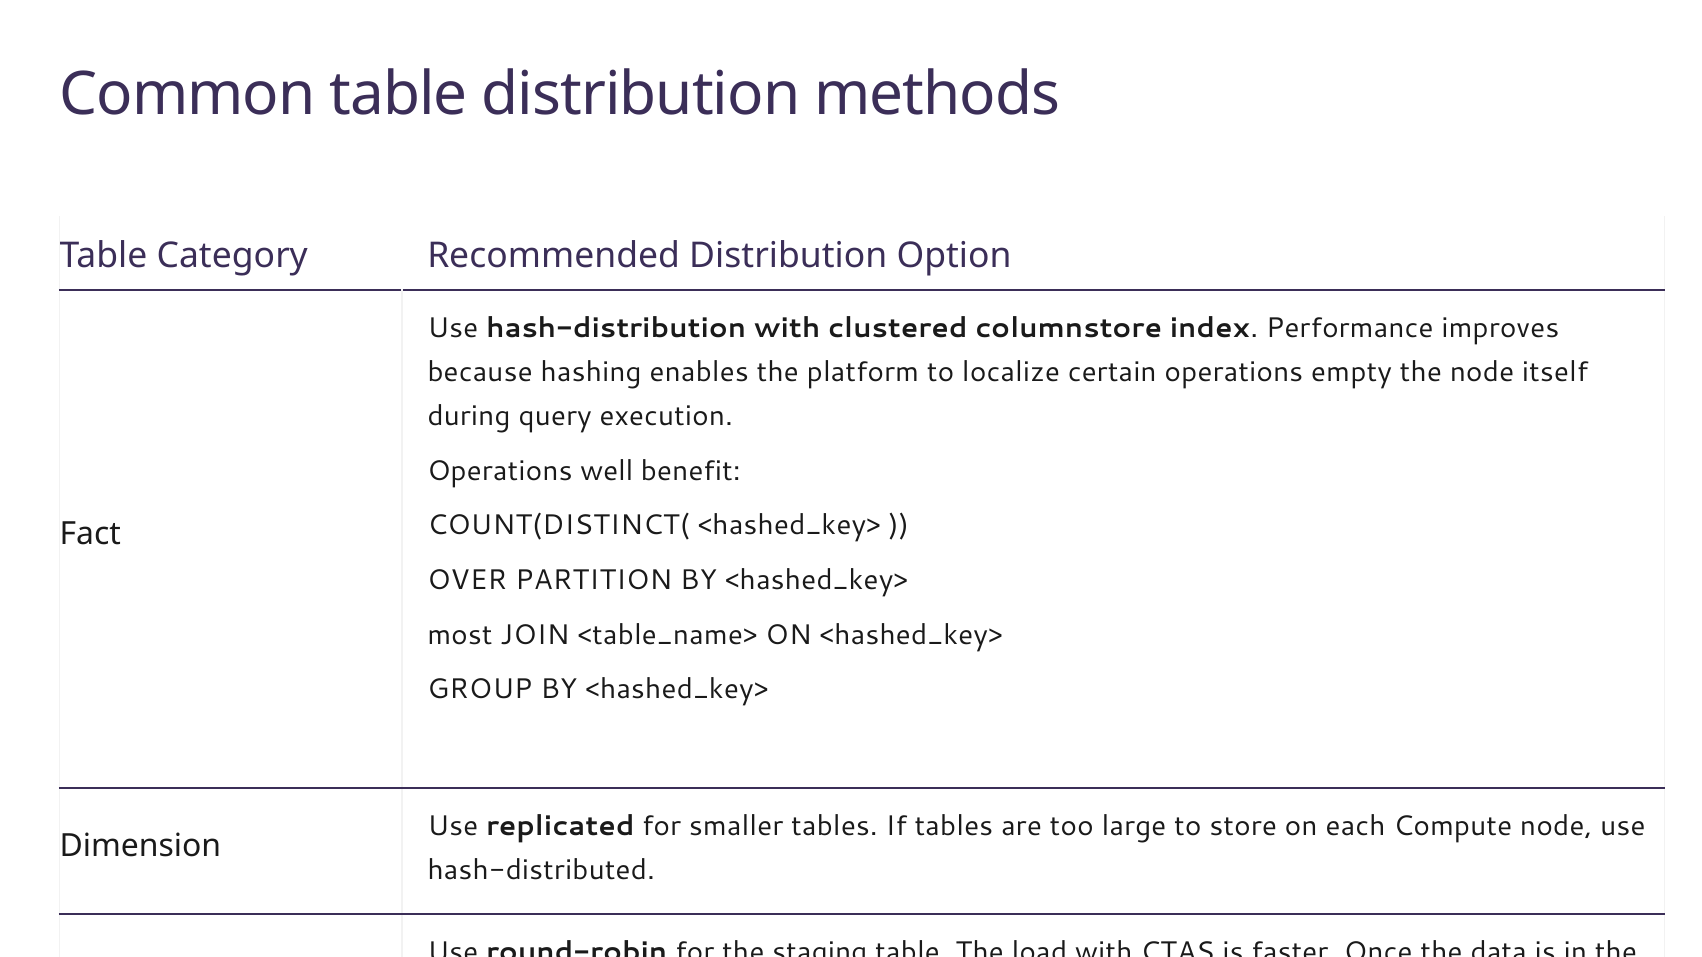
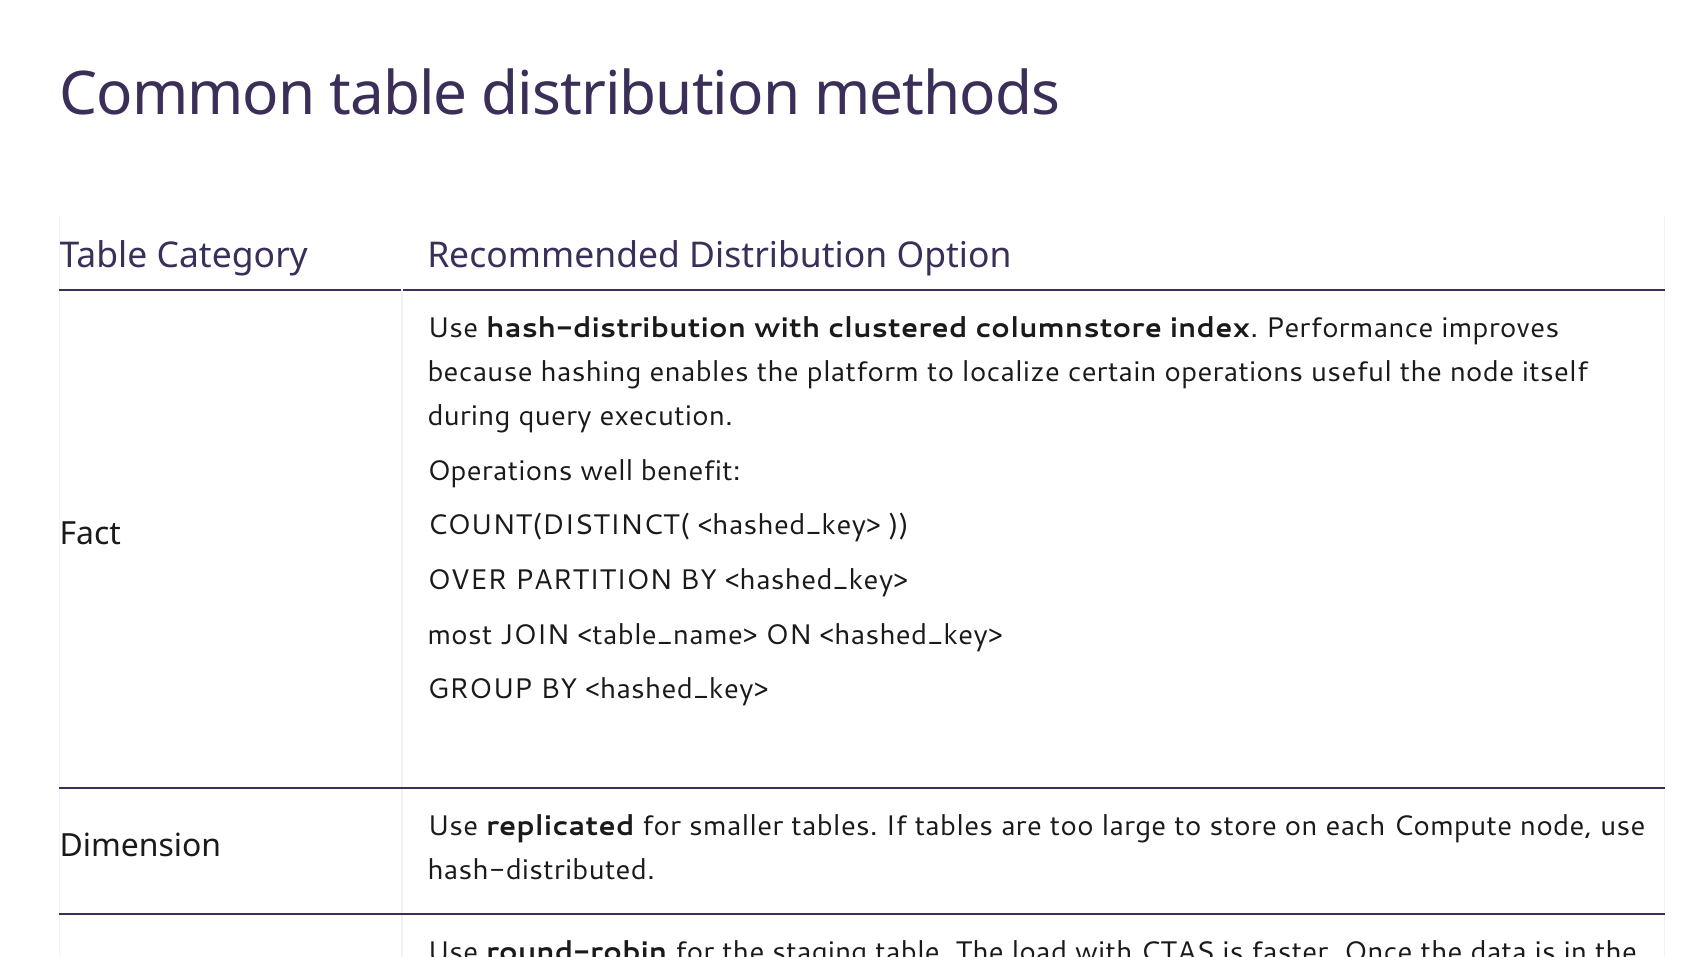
empty: empty -> useful (1351, 372)
